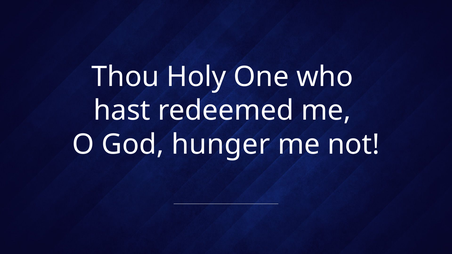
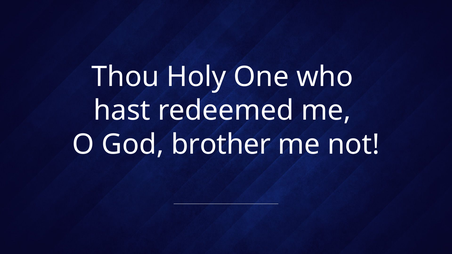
hunger: hunger -> brother (221, 145)
